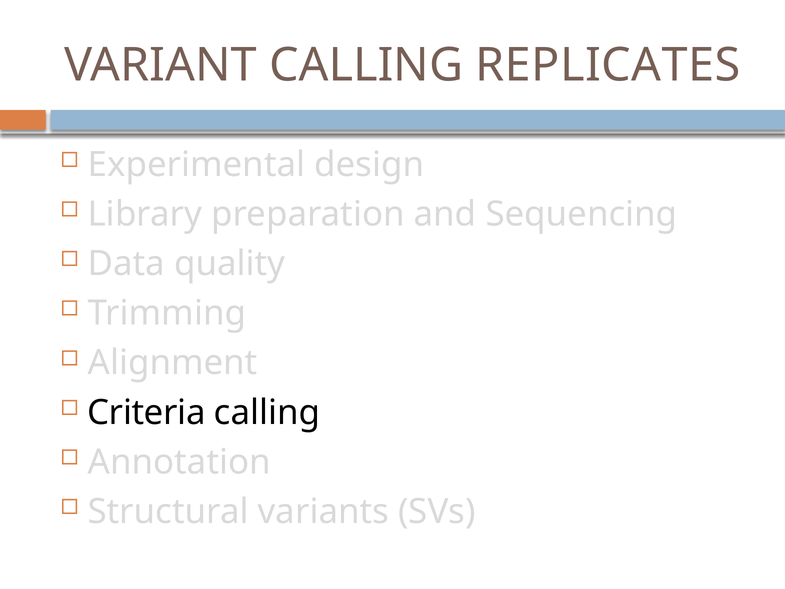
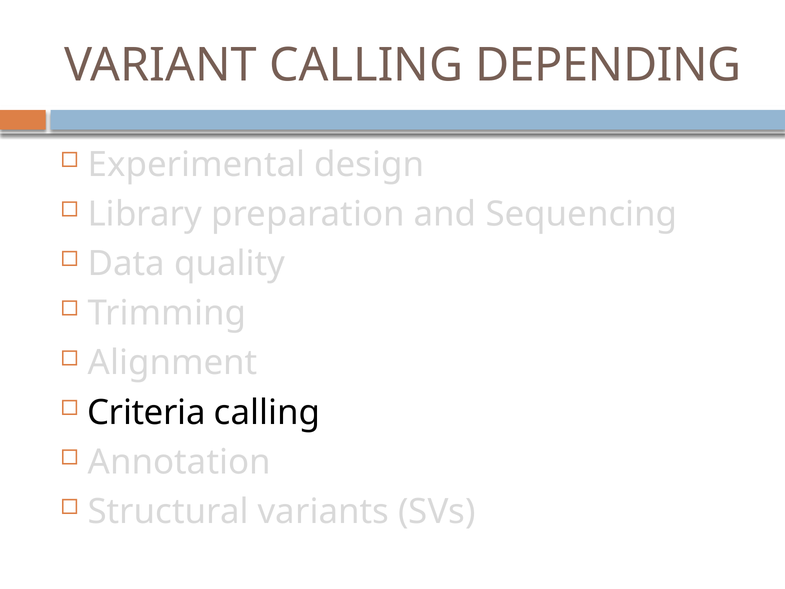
REPLICATES: REPLICATES -> DEPENDING (608, 65)
